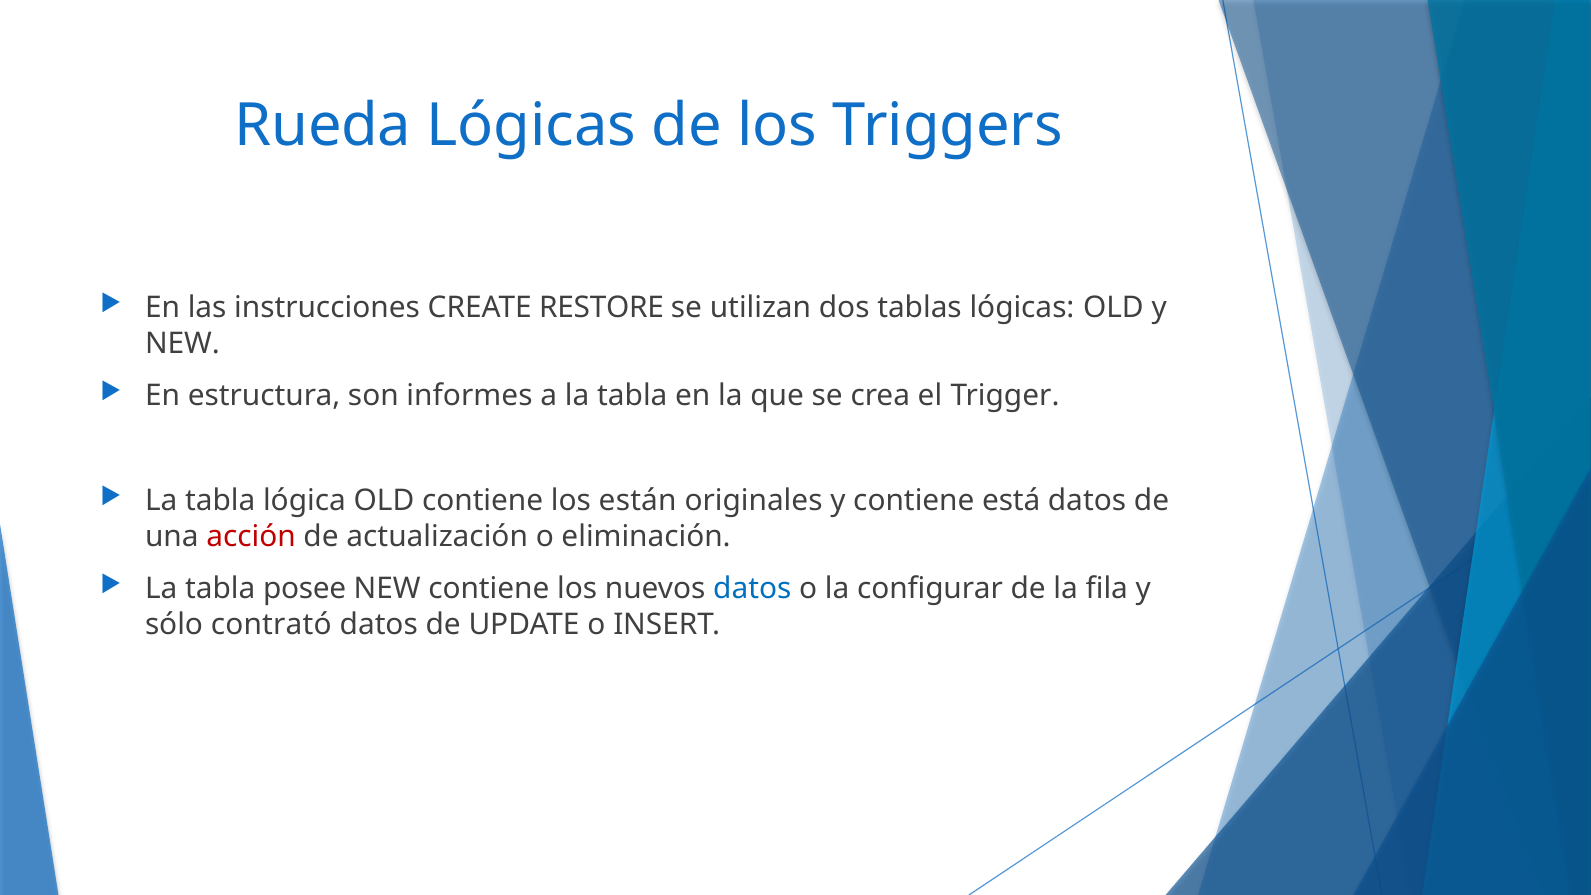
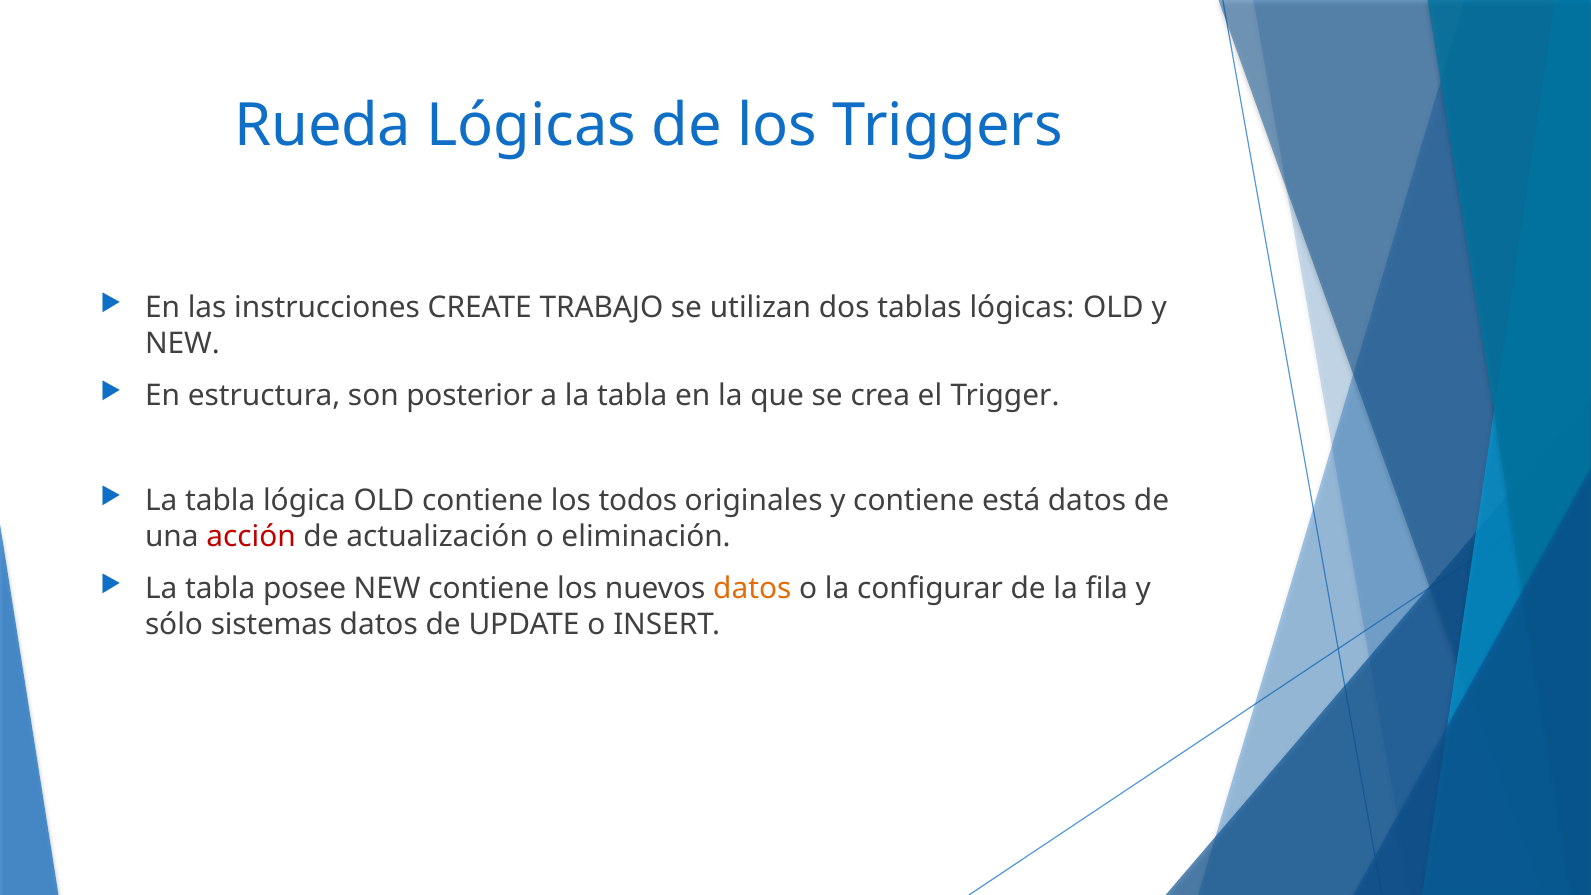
RESTORE: RESTORE -> TRABAJO (601, 308)
informes: informes -> posterior (470, 396)
están: están -> todos (638, 501)
datos colour: blue -> orange (752, 589)
contrató: contrató -> sistemas (271, 625)
